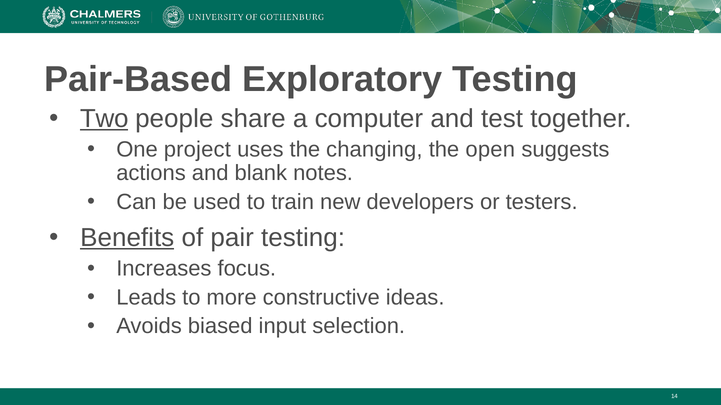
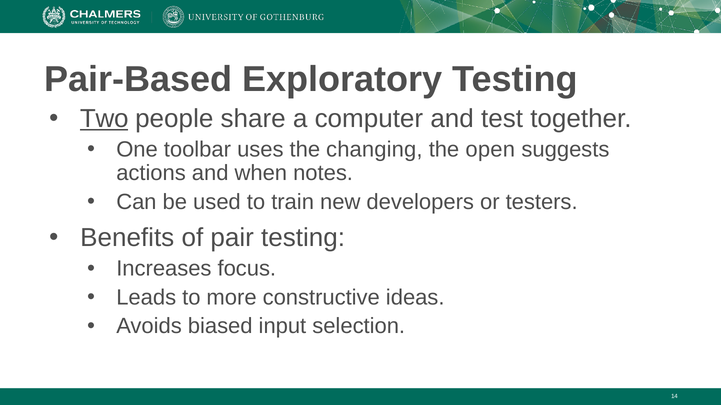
project: project -> toolbar (197, 150)
blank: blank -> when (261, 173)
Benefits underline: present -> none (127, 238)
